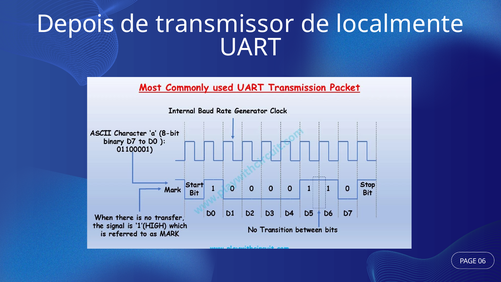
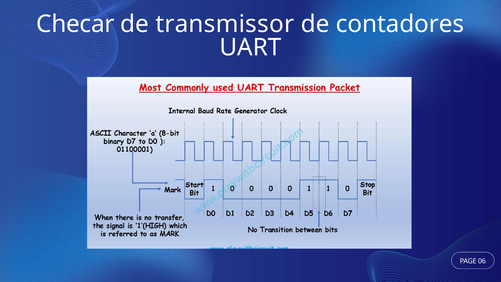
Depois: Depois -> Checar (75, 24)
localmente: localmente -> contadores (400, 24)
